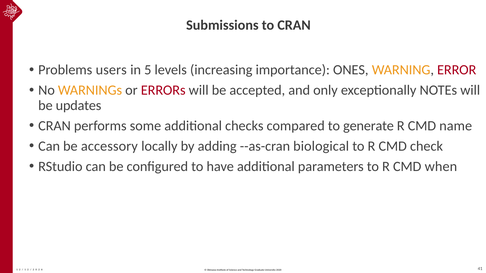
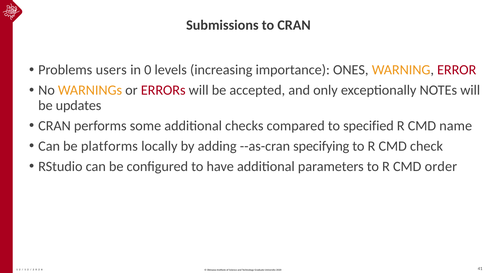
in 5: 5 -> 0 (148, 70)
generate: generate -> specified (368, 126)
accessory: accessory -> platforms (109, 146)
biological: biological -> specifying (321, 146)
when: when -> order (441, 167)
